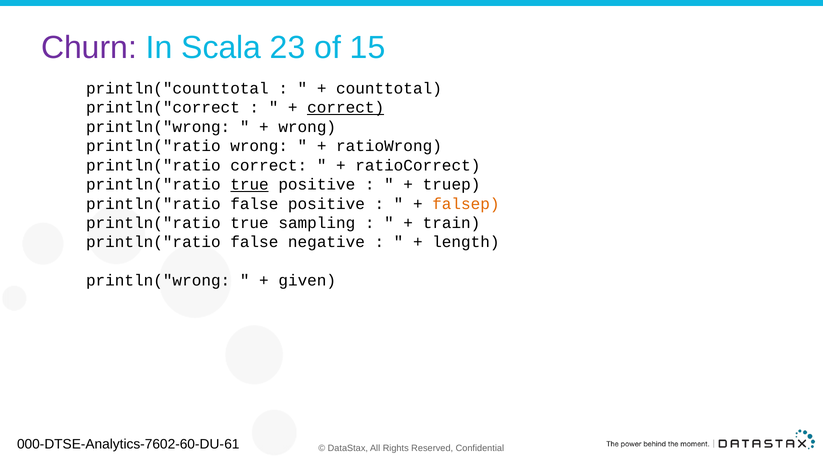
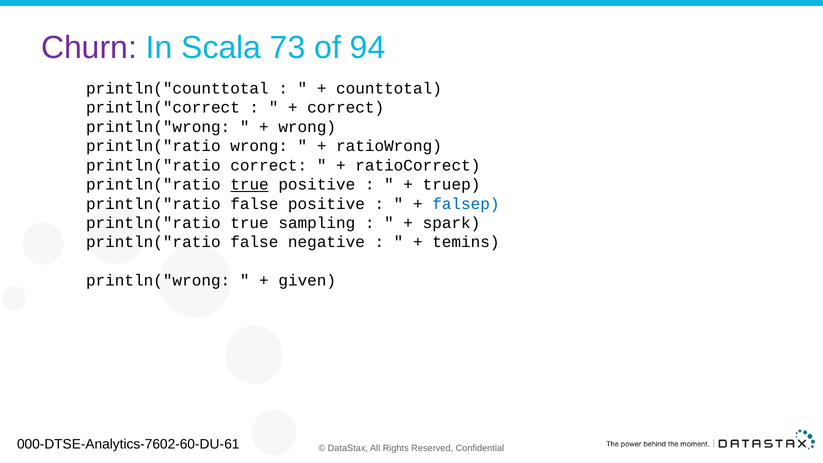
23: 23 -> 73 (288, 48)
15: 15 -> 94 (368, 48)
correct underline: present -> none (346, 108)
falsep colour: orange -> blue (466, 204)
train: train -> spark (451, 223)
length: length -> temins (466, 242)
